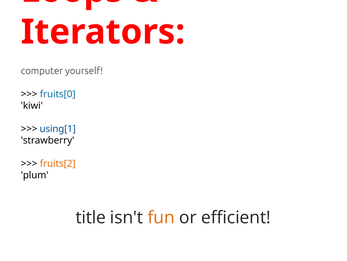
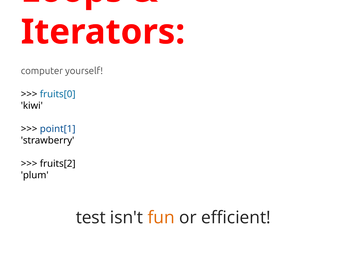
using[1: using[1 -> point[1 (58, 129)
fruits[2 colour: orange -> black (58, 163)
title: title -> test (91, 217)
